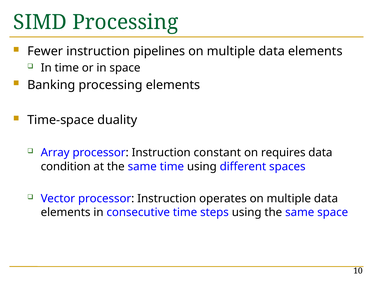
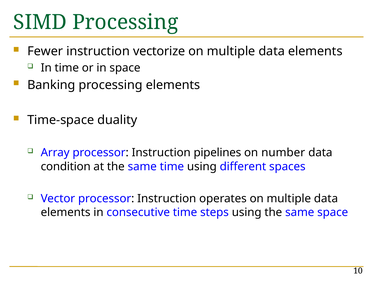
pipelines: pipelines -> vectorize (159, 51)
constant: constant -> pipelines (217, 153)
requires: requires -> number (283, 153)
